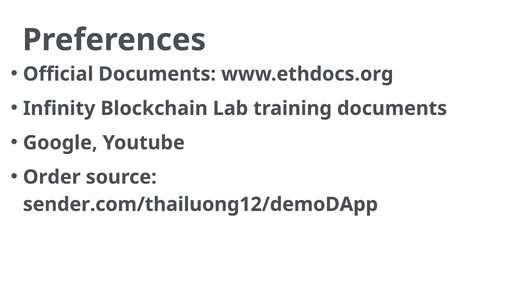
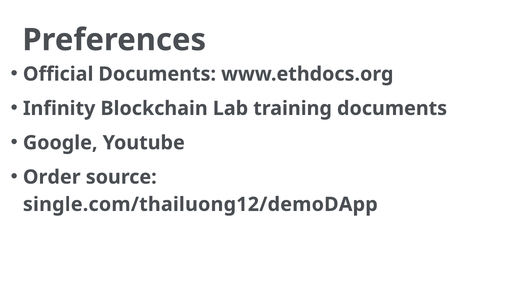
sender.com/thailuong12/demoDApp: sender.com/thailuong12/demoDApp -> single.com/thailuong12/demoDApp (200, 204)
